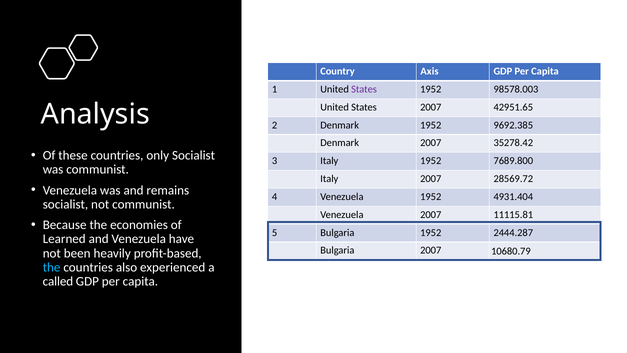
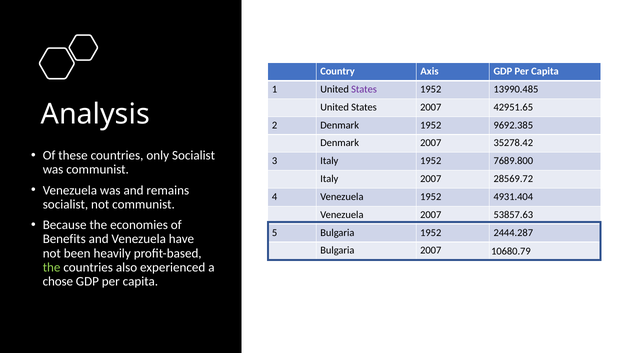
98578.003: 98578.003 -> 13990.485 (516, 89)
11115.81: 11115.81 -> 53857.63 (513, 214)
Learned: Learned -> Benefits (64, 239)
the colour: light blue -> light green (52, 267)
called: called -> chose (58, 281)
